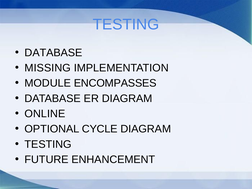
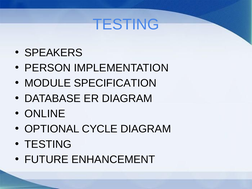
DATABASE: DATABASE -> SPEAKERS (54, 53)
MISSING: MISSING -> PERSON (48, 68)
ENCOMPASSES: ENCOMPASSES -> SPECIFICATION (115, 83)
